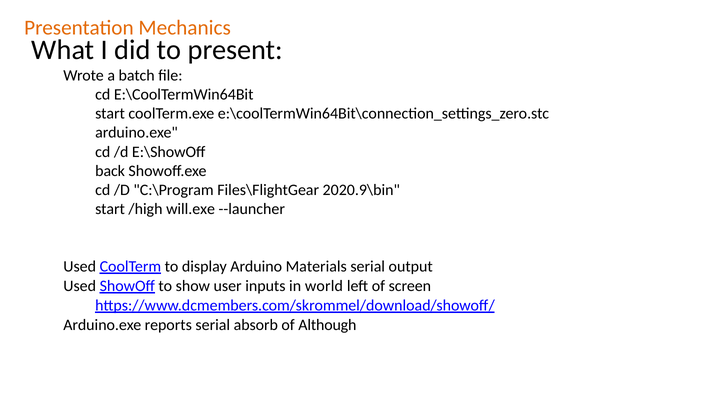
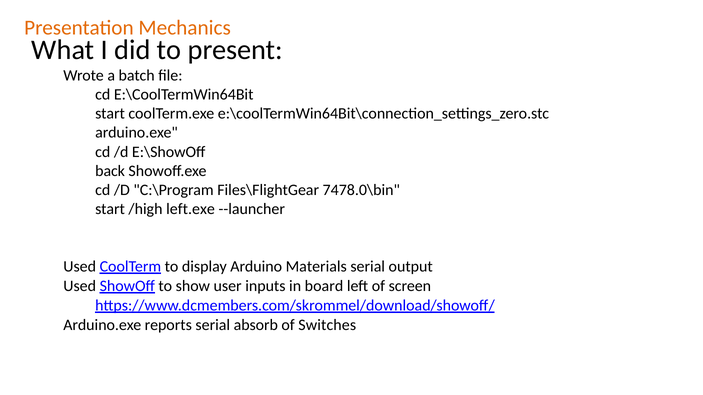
2020.9\bin: 2020.9\bin -> 7478.0\bin (361, 190)
will.exe: will.exe -> left.exe (191, 209)
world: world -> board (324, 286)
Although: Although -> Switches (327, 325)
